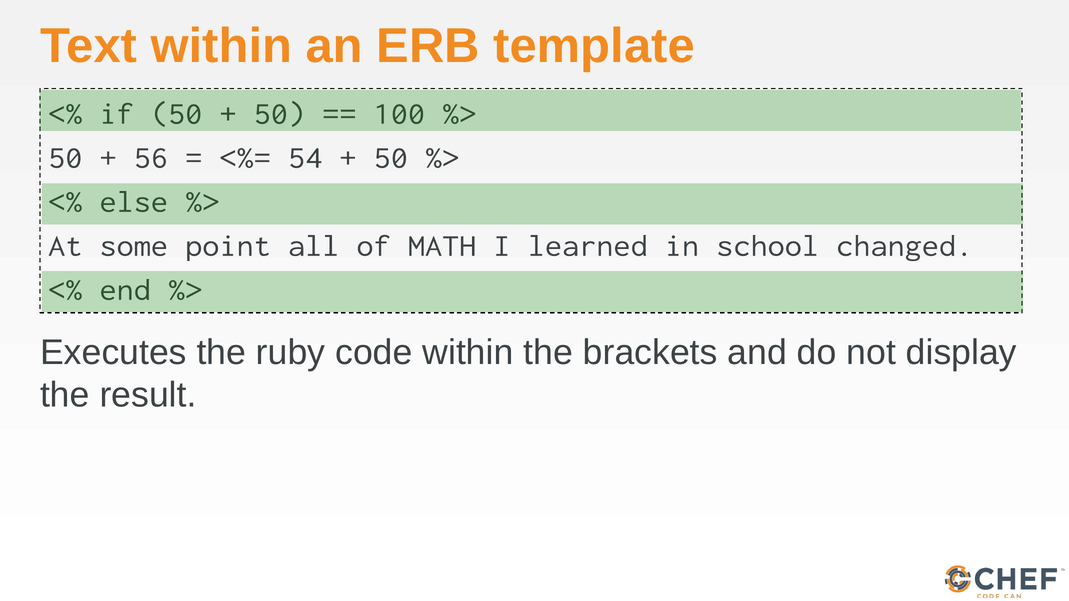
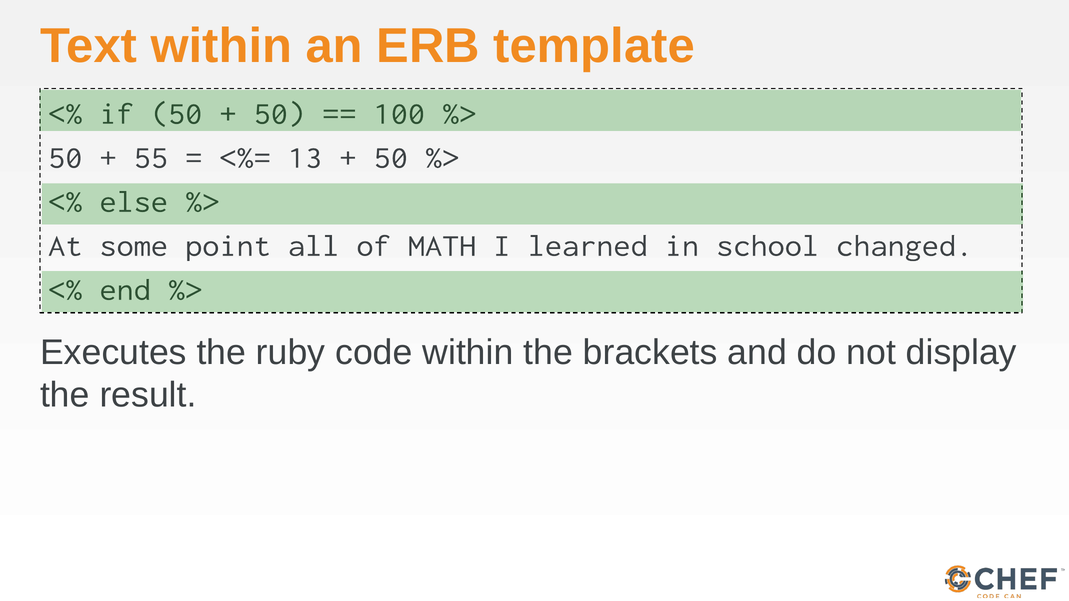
56: 56 -> 55 (151, 158)
54: 54 -> 13 (305, 158)
